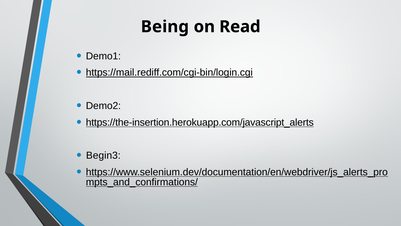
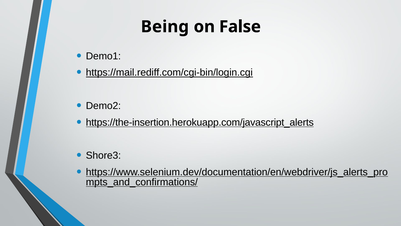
Read: Read -> False (240, 27)
Begin3: Begin3 -> Shore3 (103, 155)
